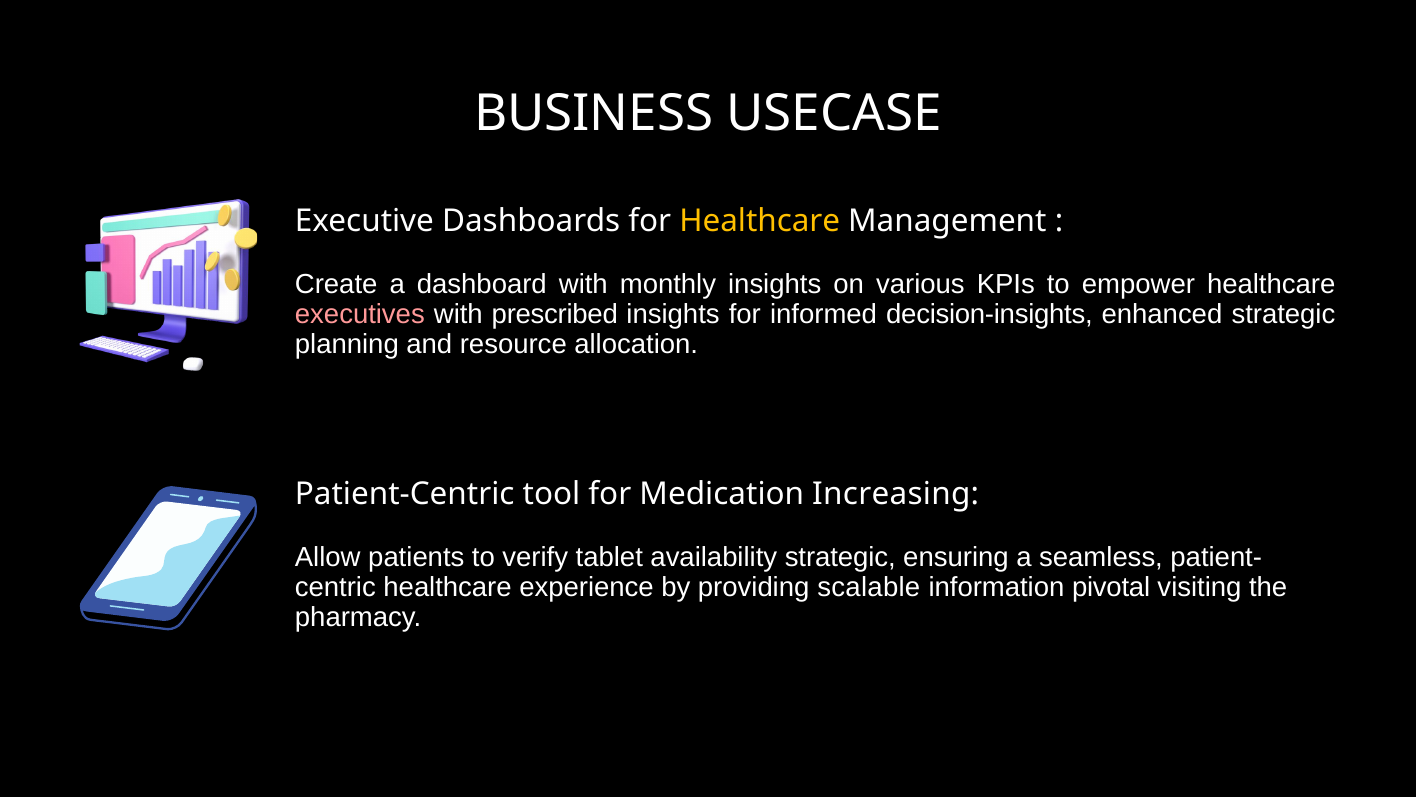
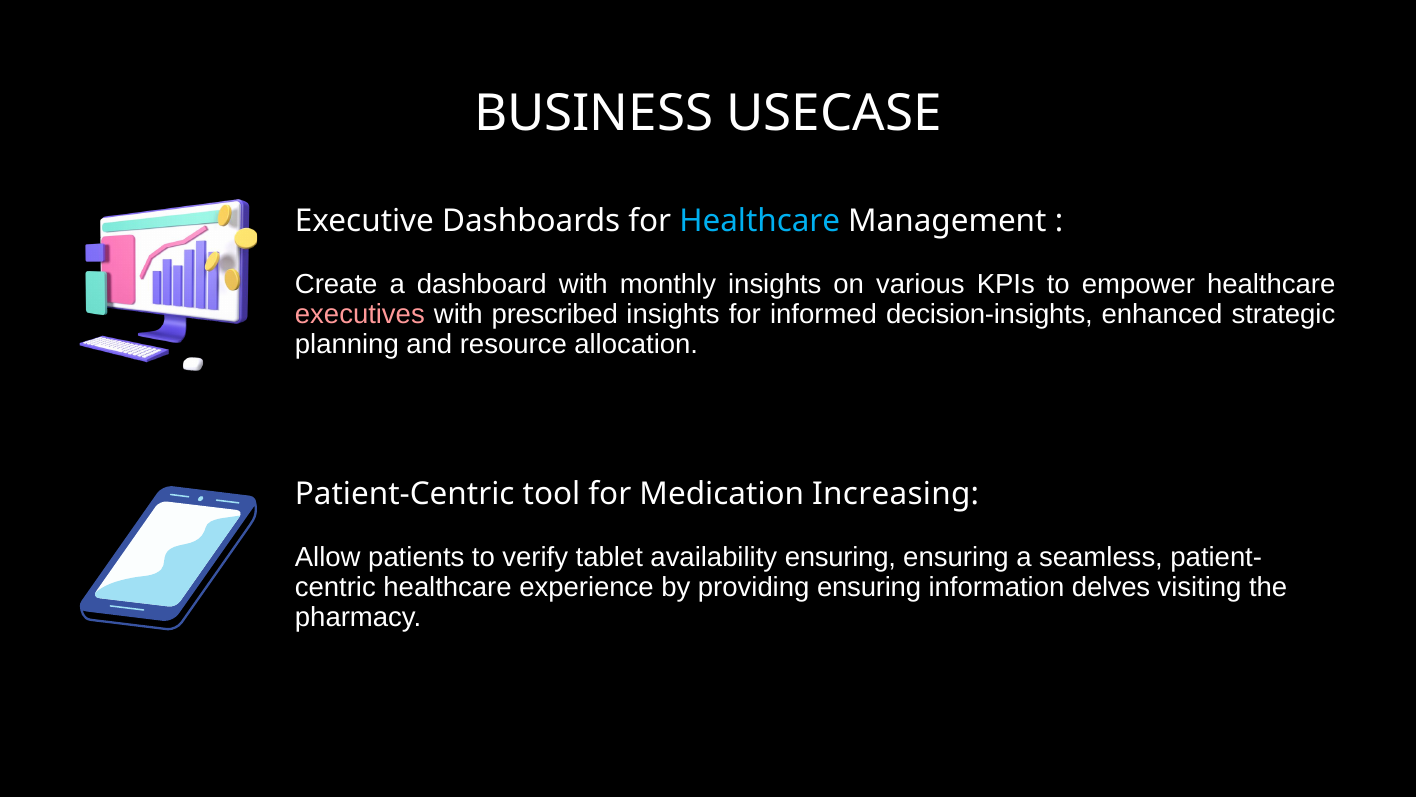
Healthcare colour: yellow -> light blue (760, 221)
availability strategic: strategic -> ensuring (840, 557)
providing scalable: scalable -> ensuring (869, 587)
pivotal: pivotal -> delves (1111, 587)
